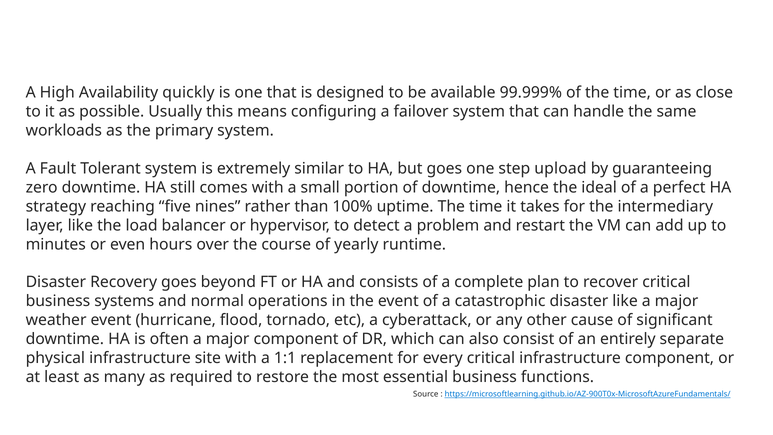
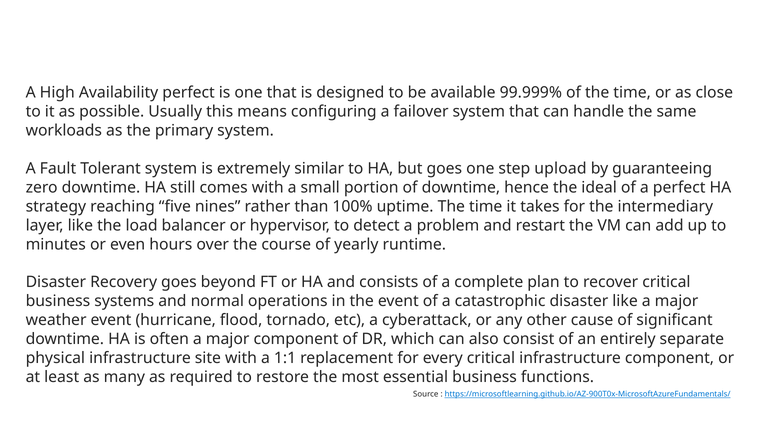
Availability quickly: quickly -> perfect (189, 93)
